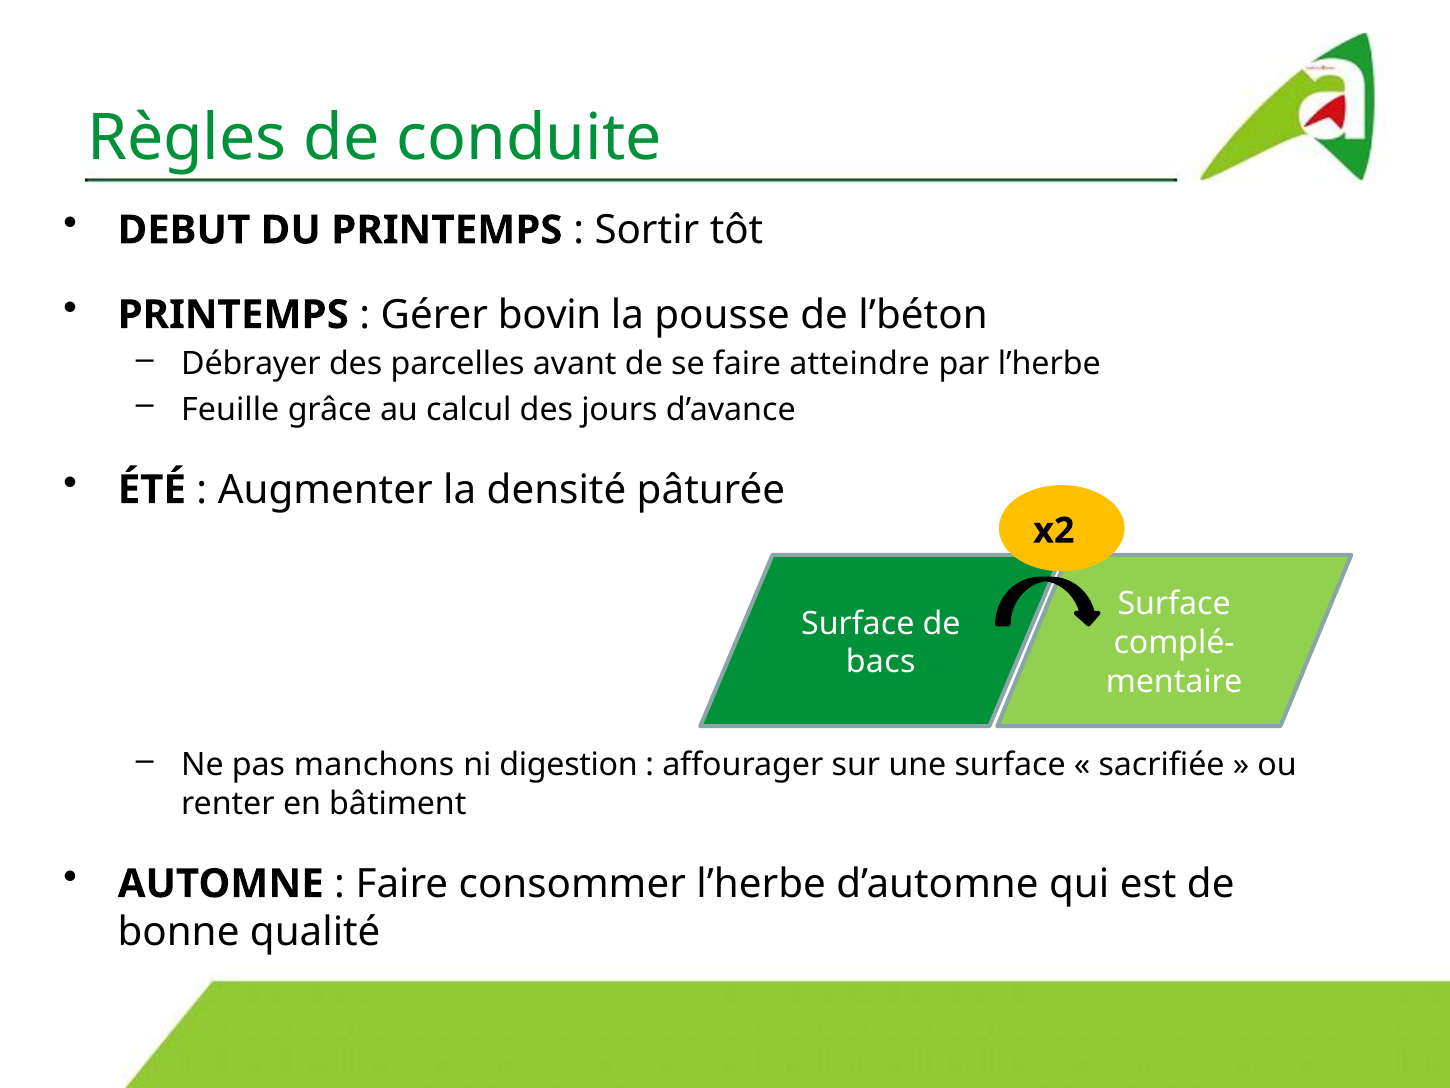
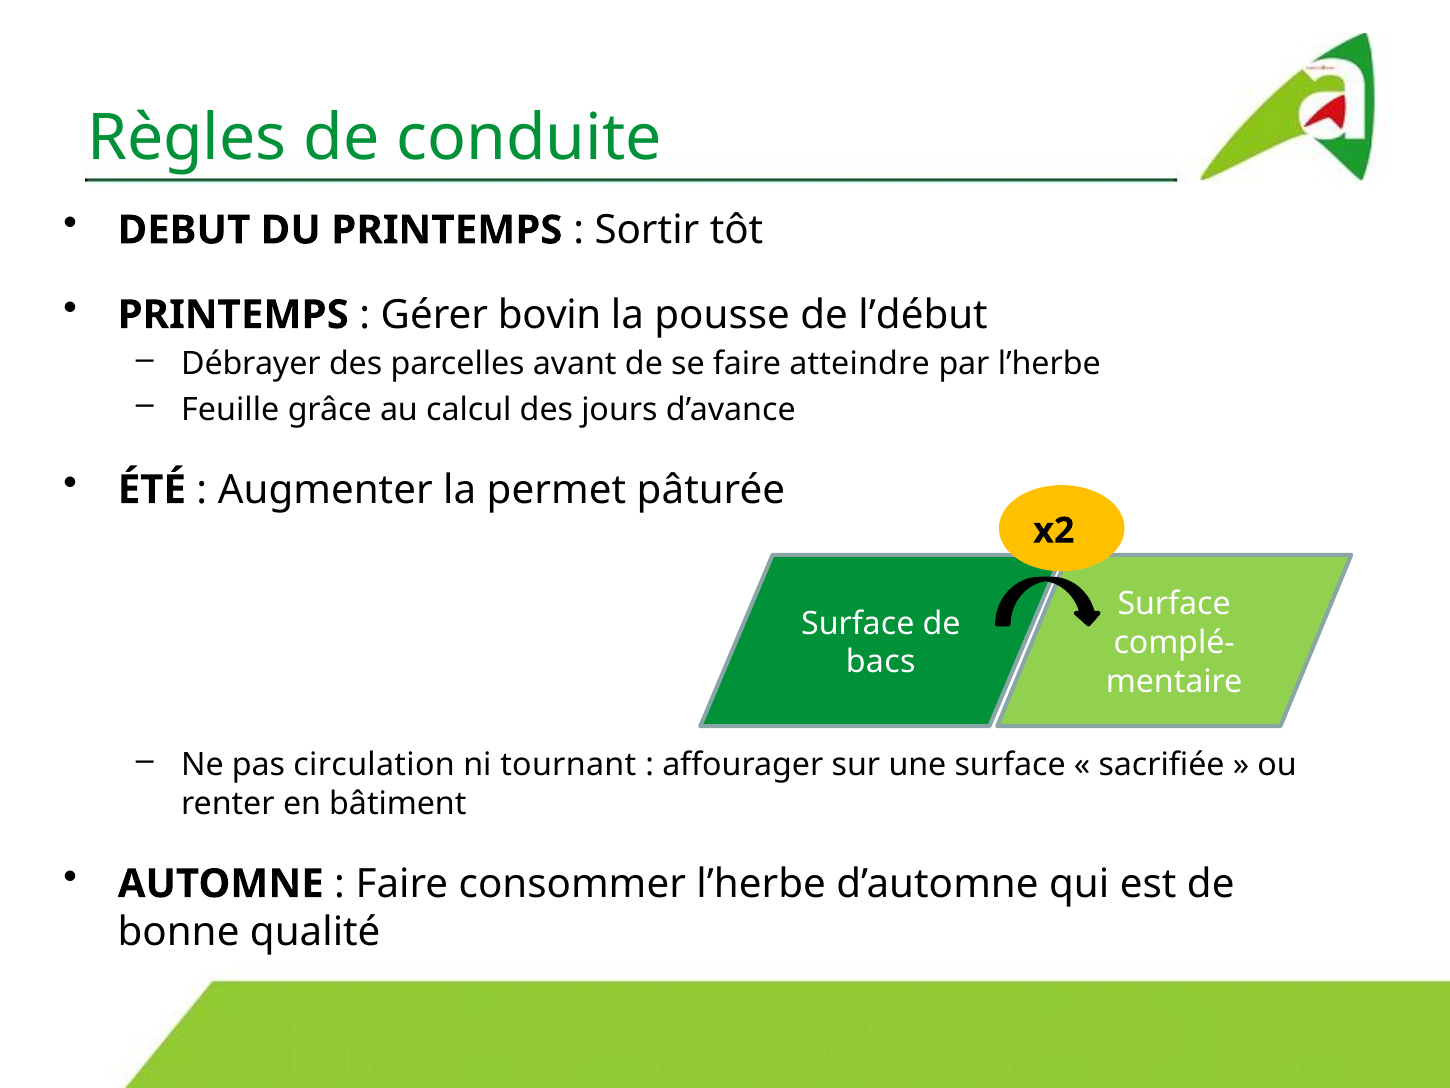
l’béton: l’béton -> l’début (923, 315)
densité: densité -> permet (556, 490)
manchons: manchons -> circulation (374, 764)
digestion: digestion -> tournant (568, 764)
